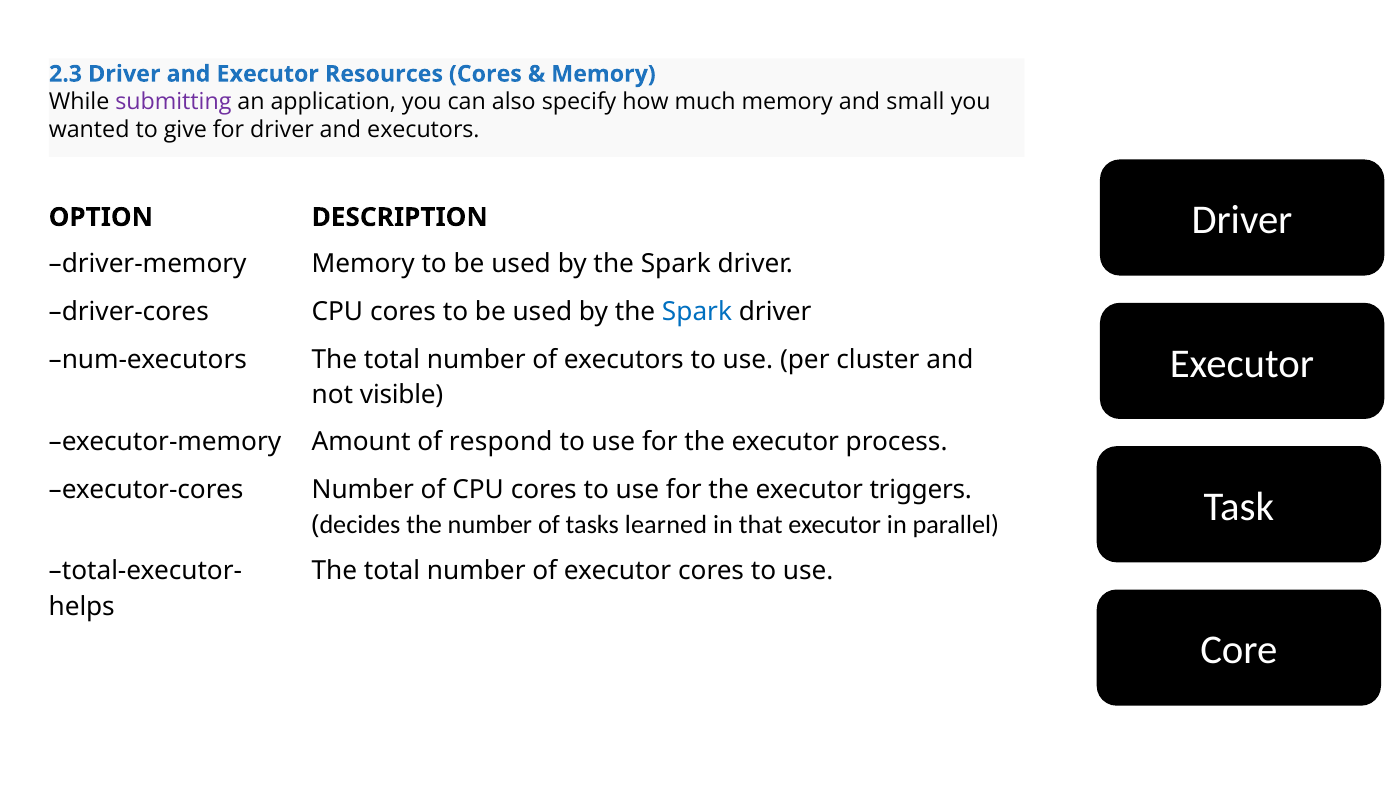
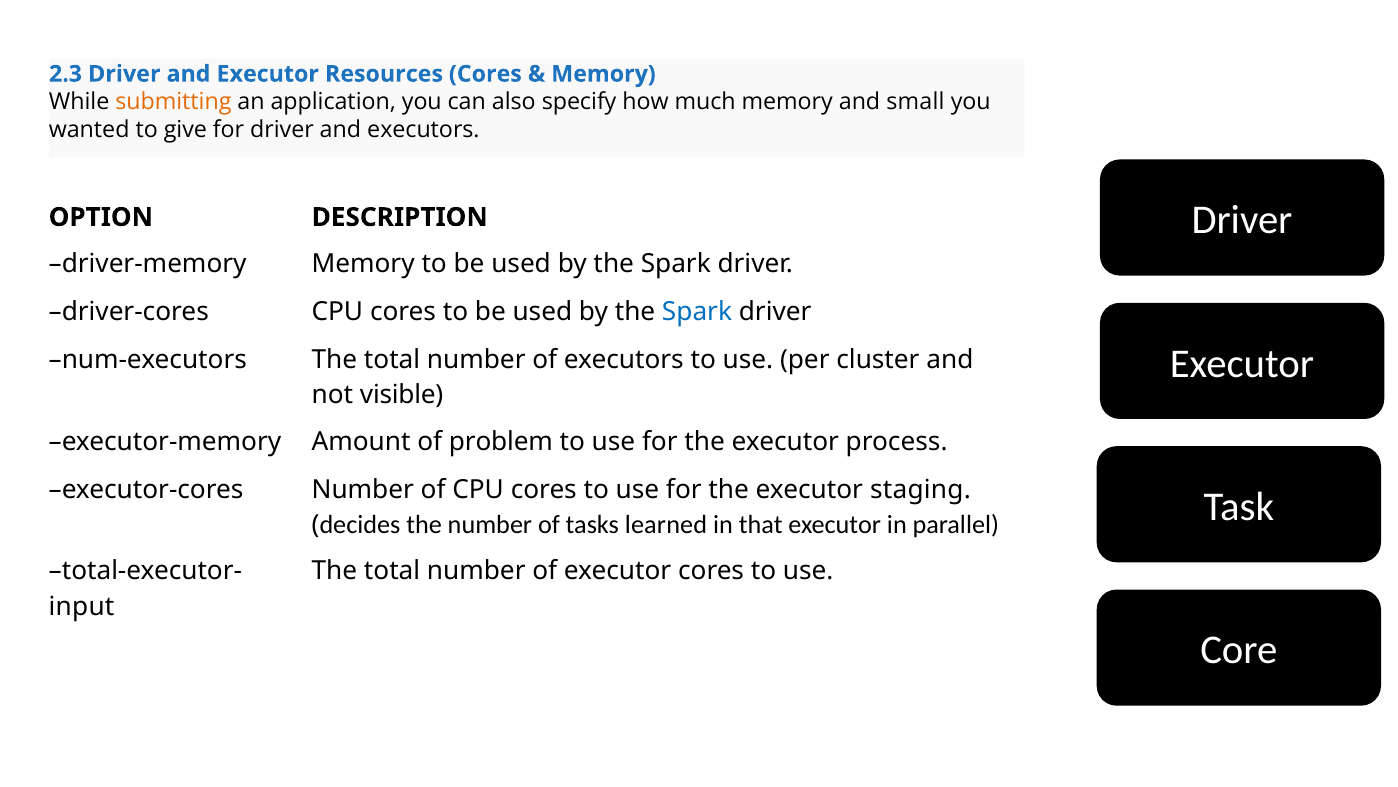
submitting colour: purple -> orange (173, 102)
respond: respond -> problem (501, 441)
triggers: triggers -> staging (920, 489)
helps: helps -> input (82, 606)
